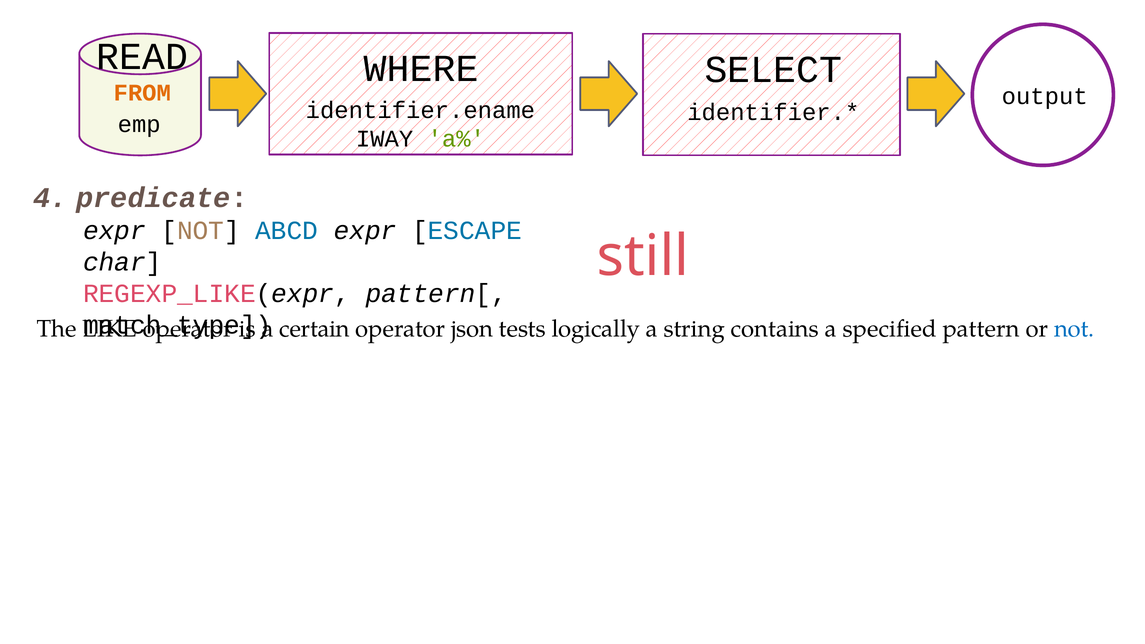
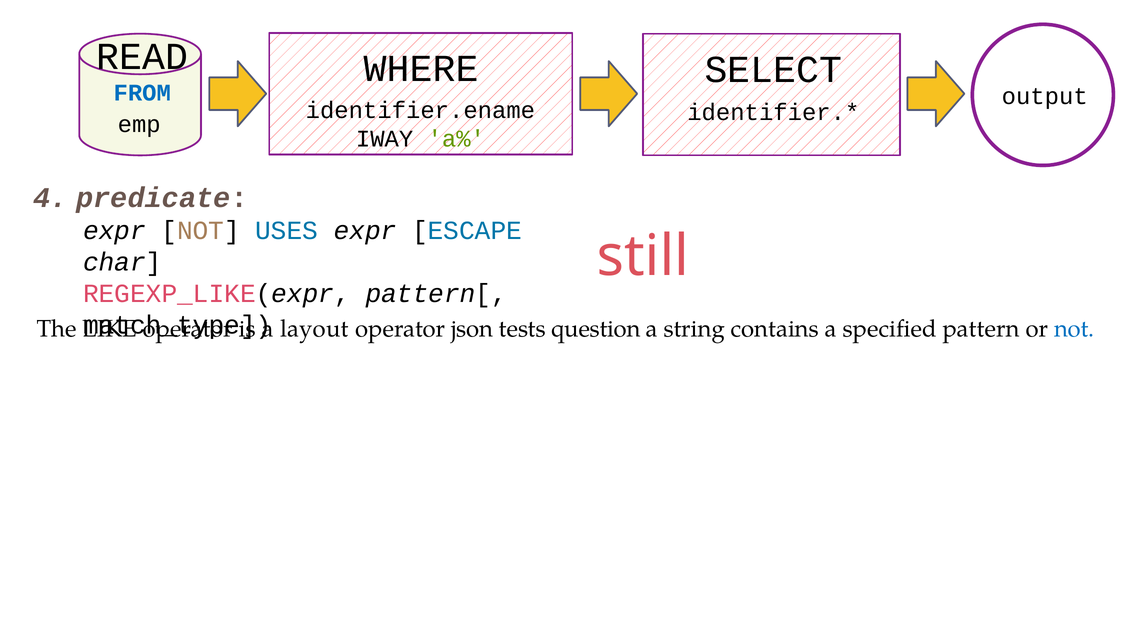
FROM colour: orange -> blue (142, 93)
ABCD: ABCD -> USES (287, 231)
certain: certain -> layout (314, 329)
logically: logically -> question (596, 329)
